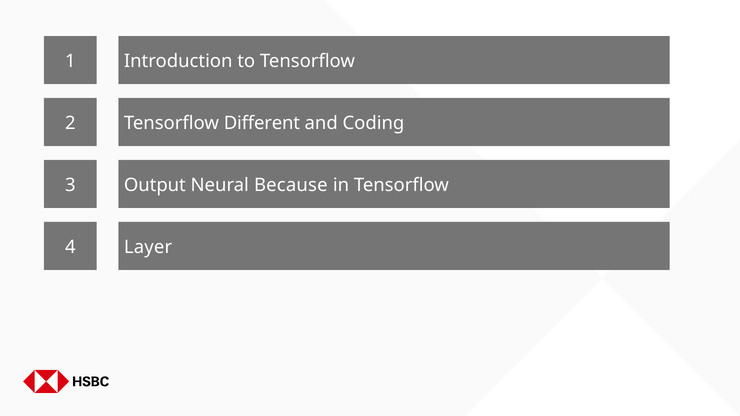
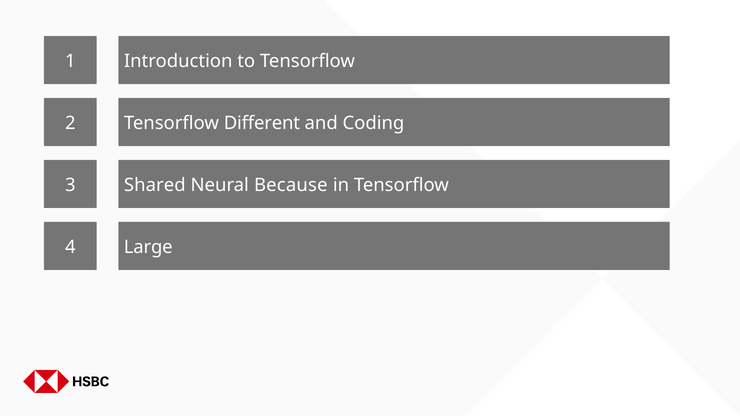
Output: Output -> Shared (155, 185)
Layer: Layer -> Large (148, 247)
